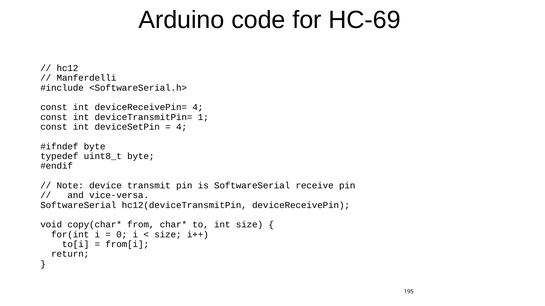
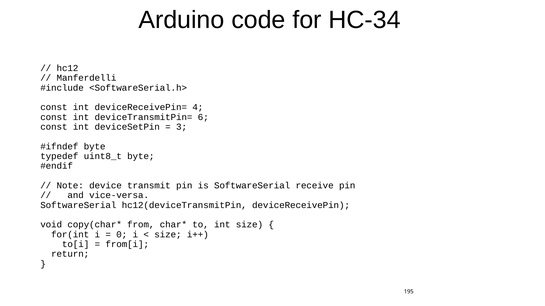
HC-69: HC-69 -> HC-34 (365, 20)
1: 1 -> 6 (203, 117)
4: 4 -> 3 (182, 127)
